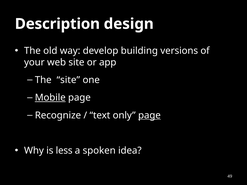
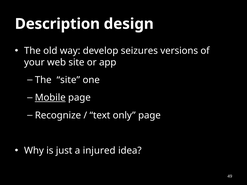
building: building -> seizures (139, 51)
page underline: present -> none (149, 115)
less: less -> just (64, 151)
spoken: spoken -> injured (99, 151)
